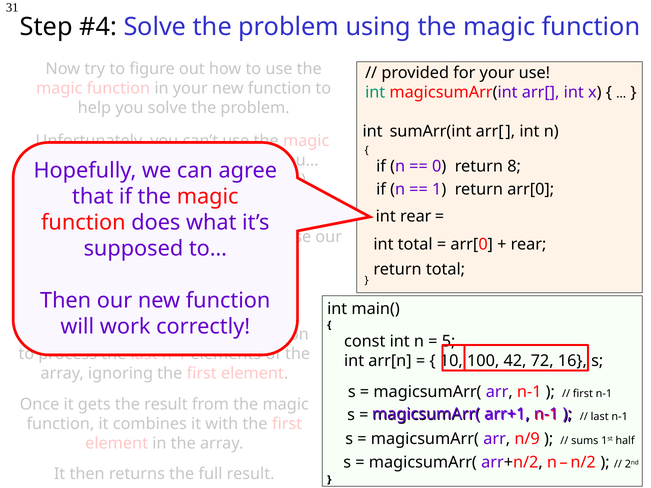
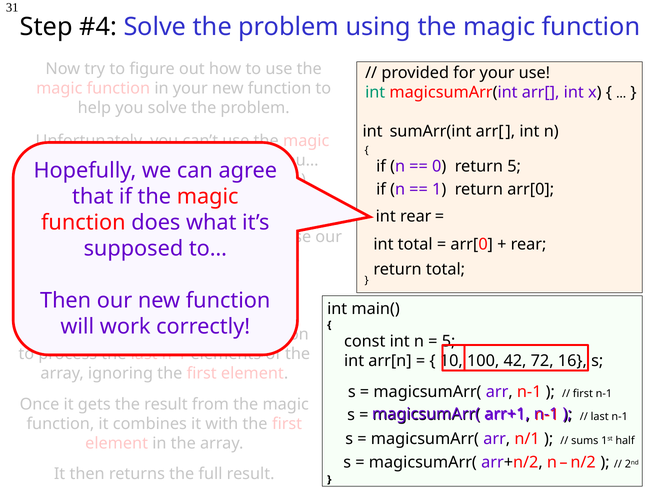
return 8: 8 -> 5 (514, 166)
n/9: n/9 -> n/1 (527, 439)
